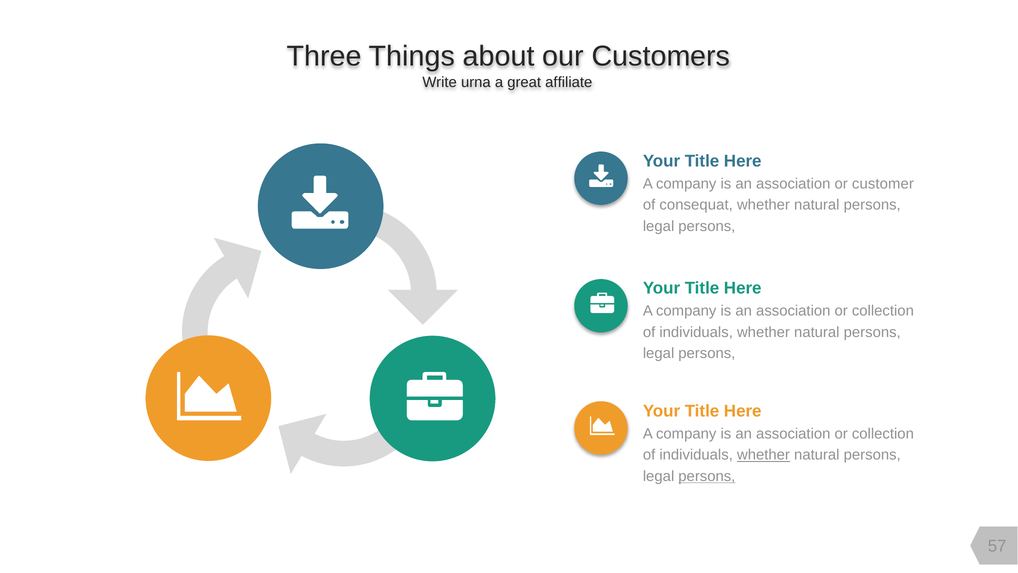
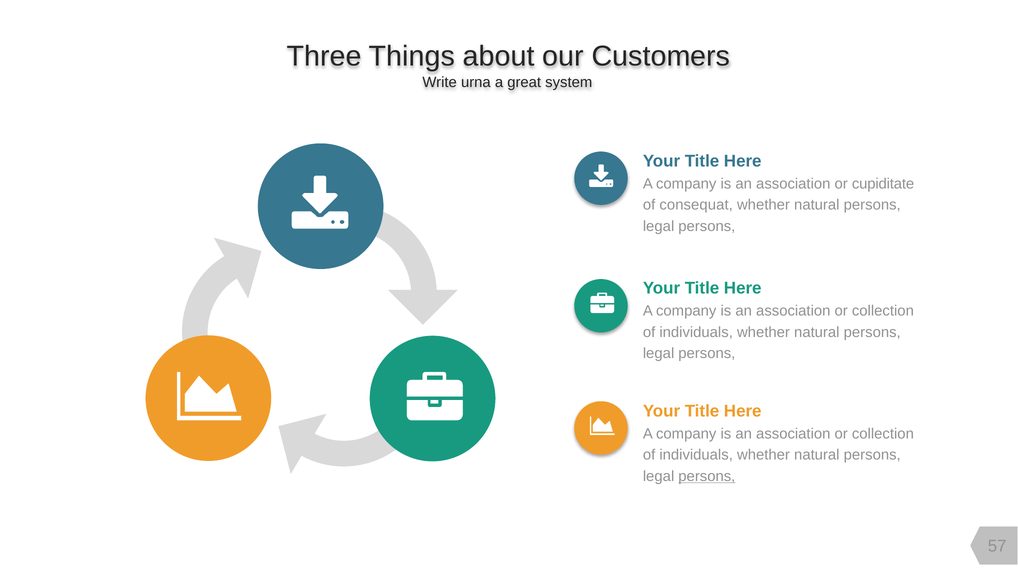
affiliate: affiliate -> system (569, 82)
customer: customer -> cupiditate (883, 184)
whether underline: present -> none (763, 455)
